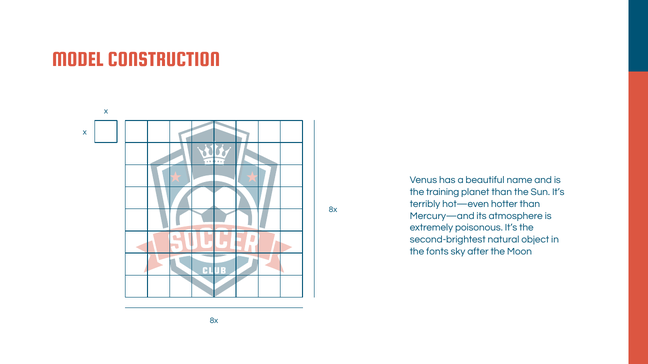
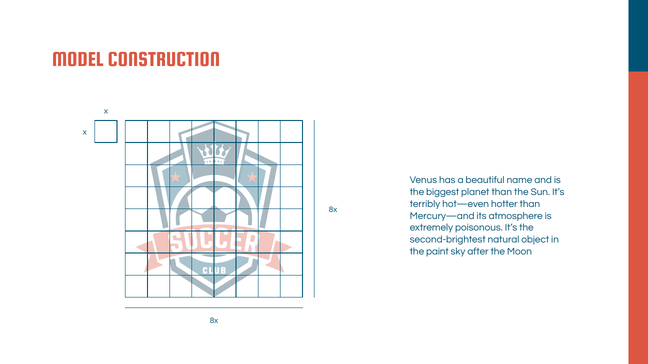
training: training -> biggest (443, 192)
fonts: fonts -> paint (437, 252)
